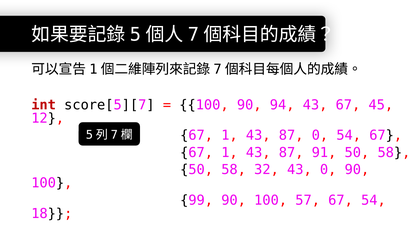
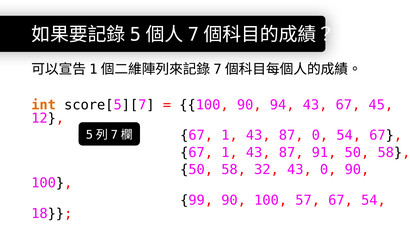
int colour: red -> orange (44, 105)
